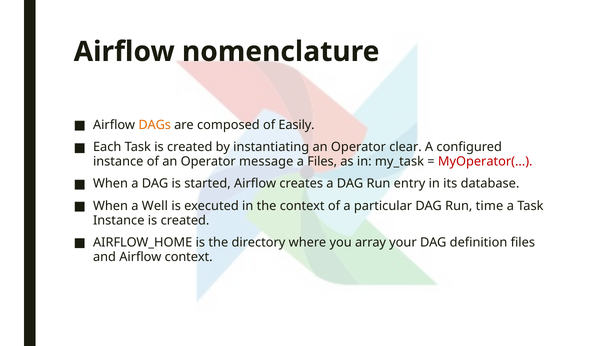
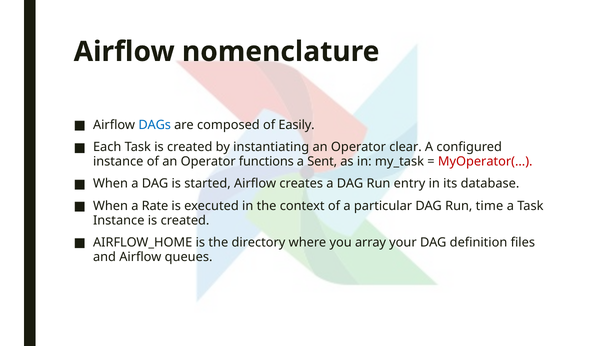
DAGs colour: orange -> blue (155, 125)
message: message -> functions (266, 161)
a Files: Files -> Sent (322, 161)
Well: Well -> Rate (155, 206)
Airflow context: context -> queues (189, 257)
